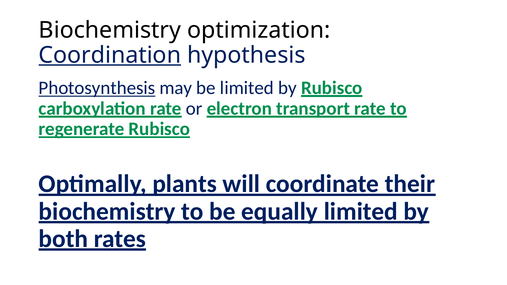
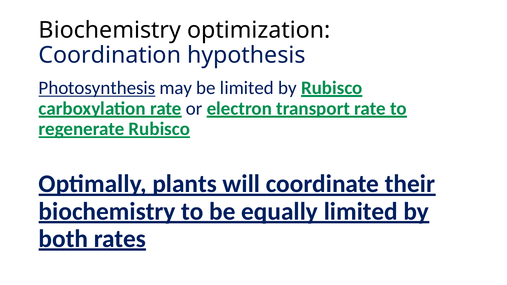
Coordination underline: present -> none (110, 55)
